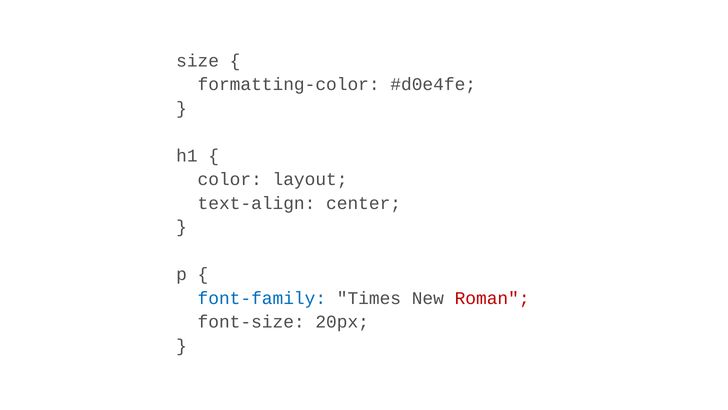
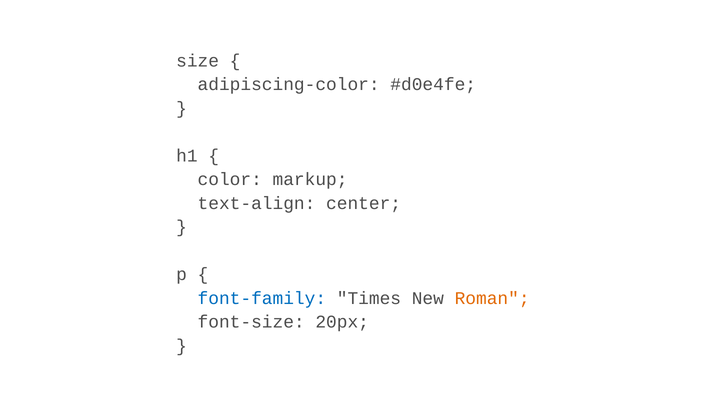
formatting-color: formatting-color -> adipiscing-color (289, 84)
layout: layout -> markup (310, 179)
Roman colour: red -> orange (492, 298)
